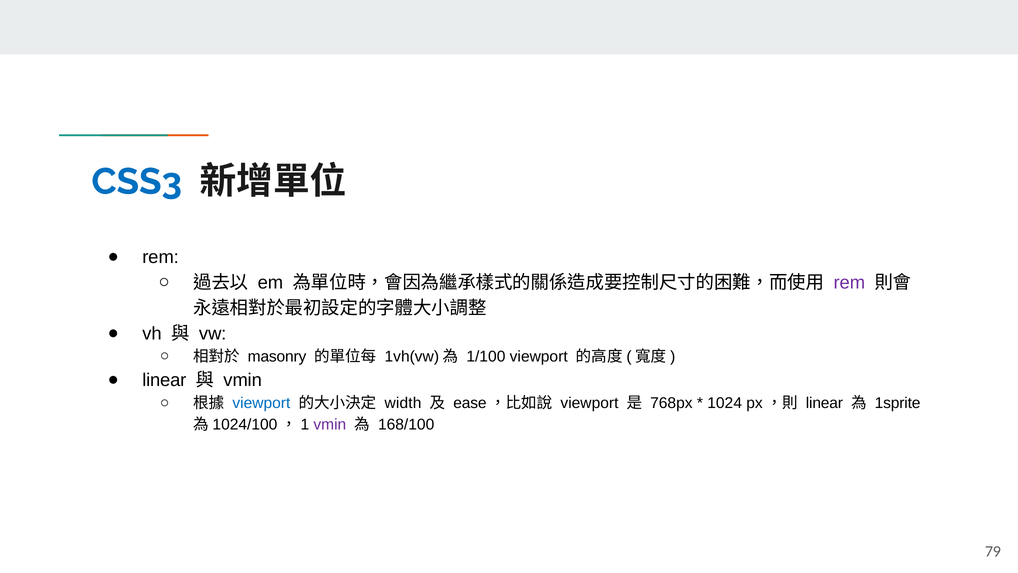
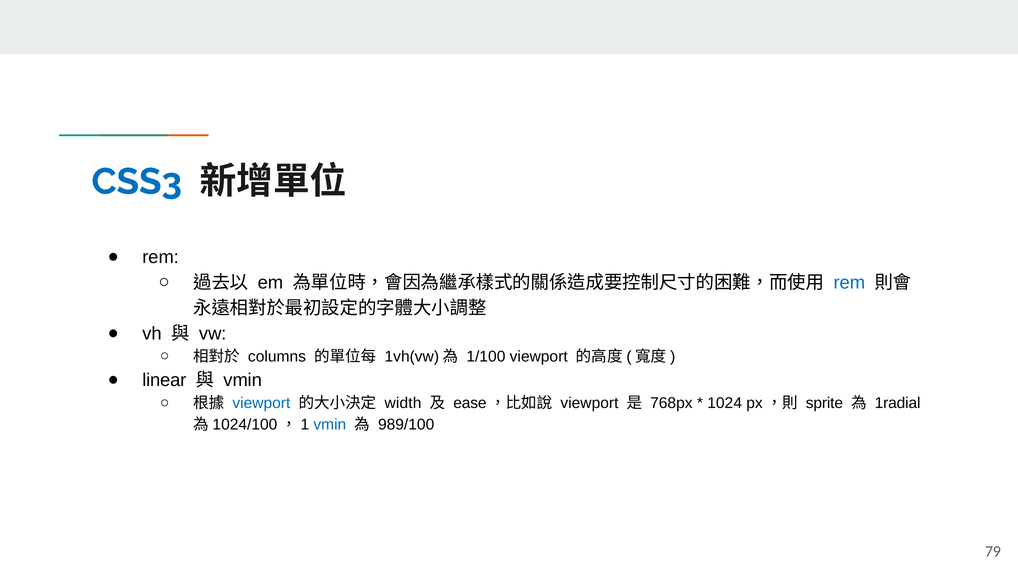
rem colour: purple -> blue (849, 283)
masonry: masonry -> columns (277, 356)
linear: linear -> sprite (824, 403)
1sprite: 1sprite -> 1radial (898, 403)
vmin colour: purple -> blue (330, 425)
168/100: 168/100 -> 989/100 (406, 425)
